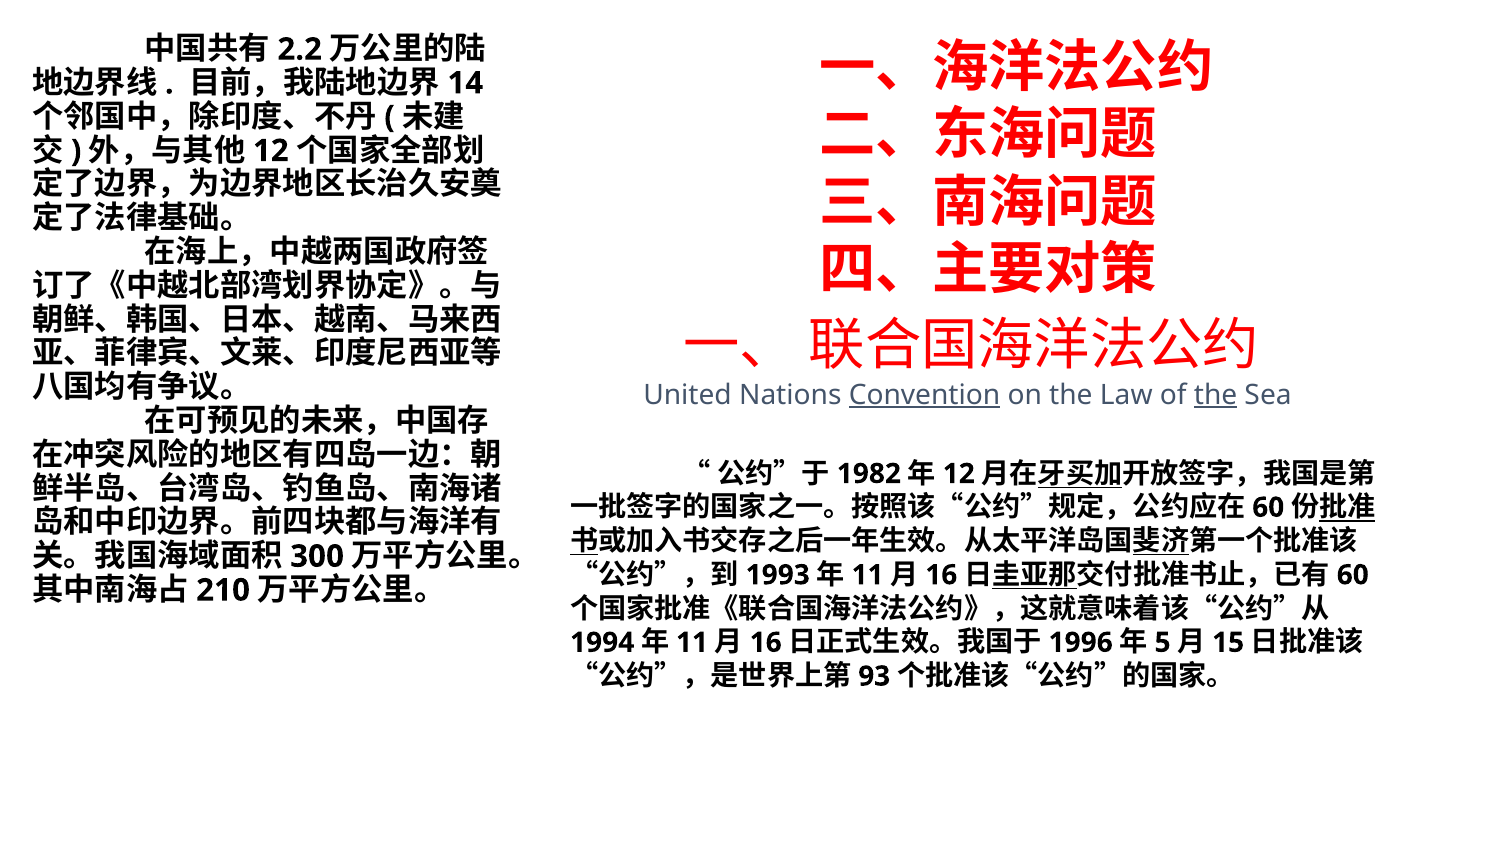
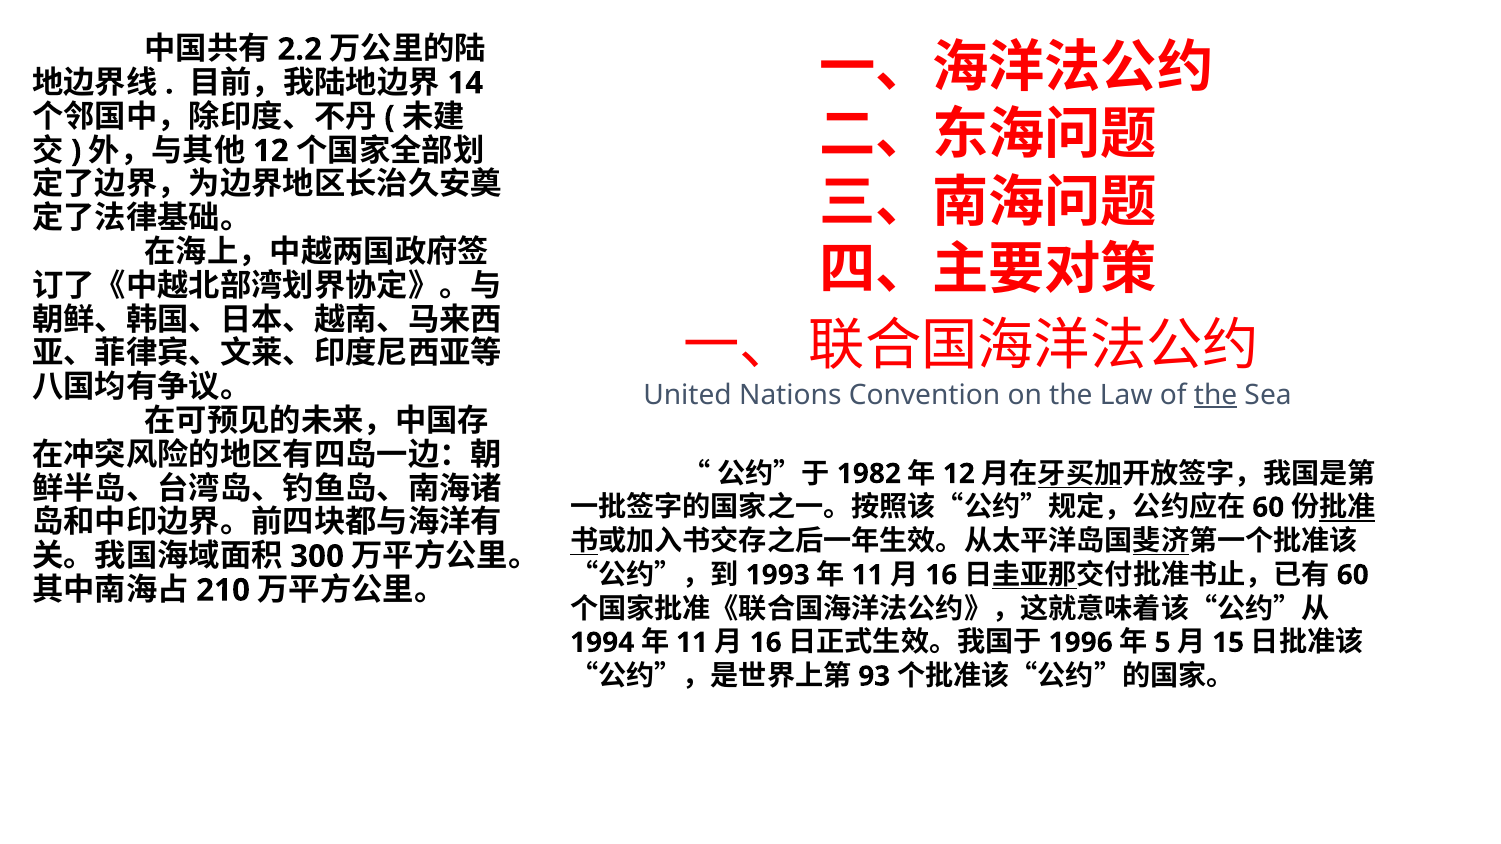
Convention underline: present -> none (925, 395)
